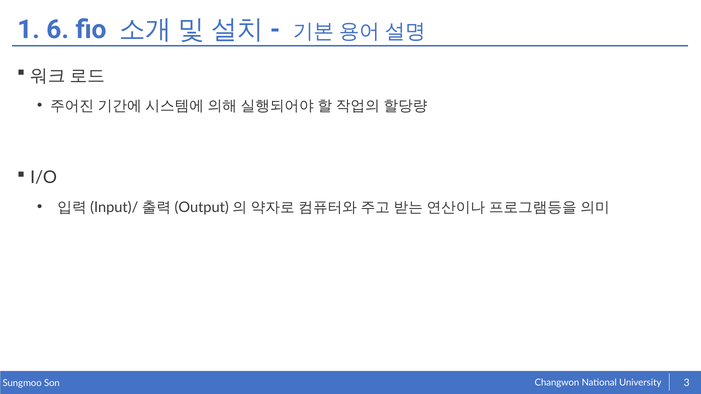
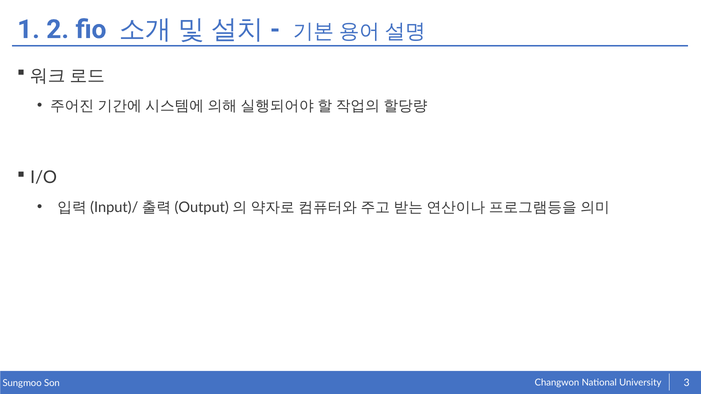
6: 6 -> 2 (58, 29)
